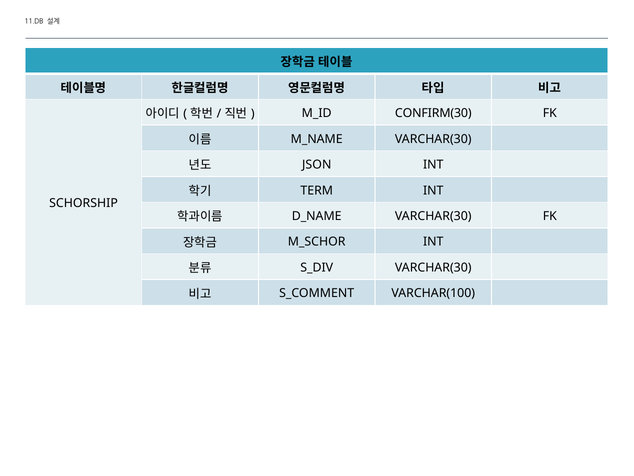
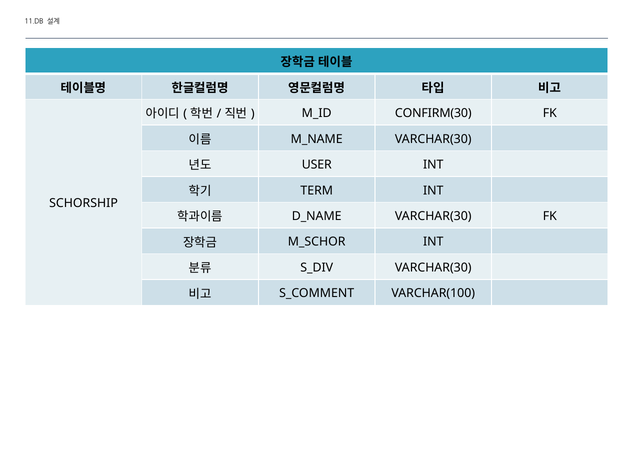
JSON: JSON -> USER (317, 165)
